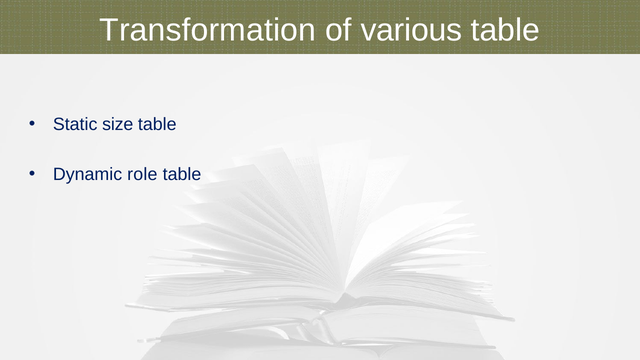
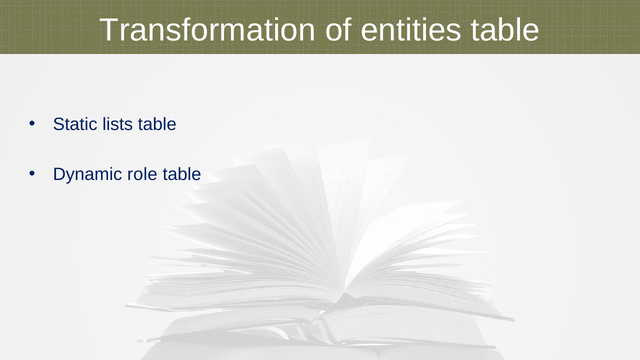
various: various -> entities (411, 30)
size: size -> lists (118, 125)
